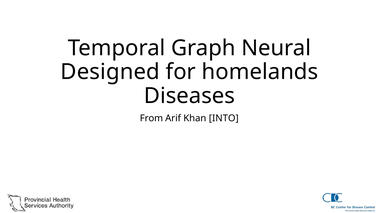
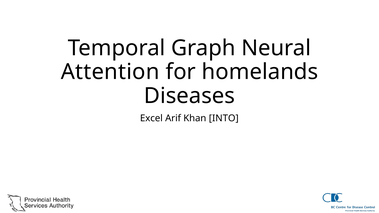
Designed: Designed -> Attention (110, 72)
From: From -> Excel (151, 118)
